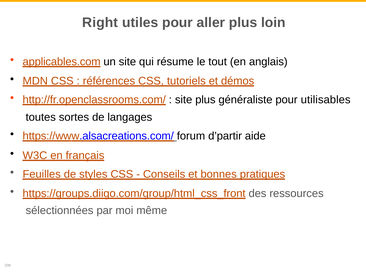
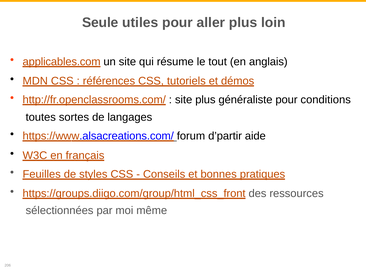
Right: Right -> Seule (100, 23)
utilisables: utilisables -> conditions (326, 100)
